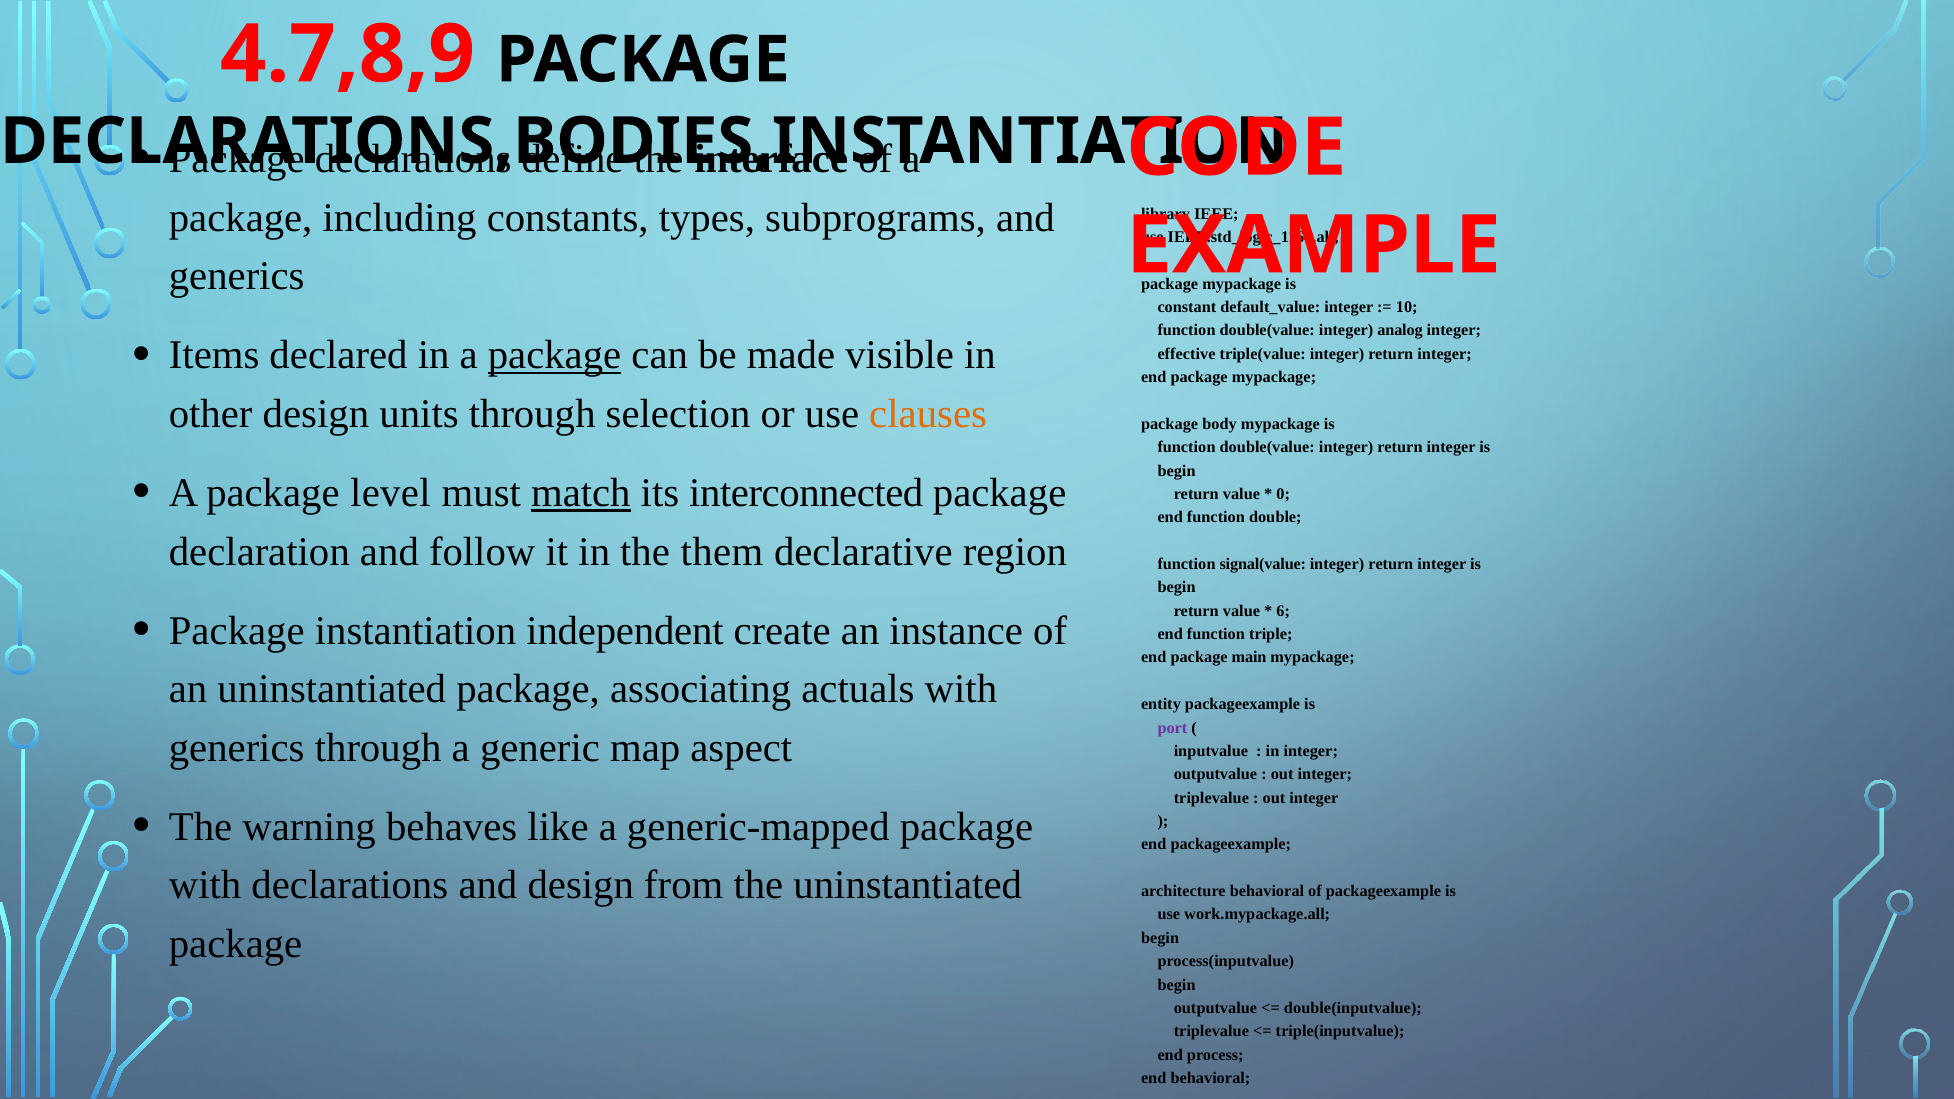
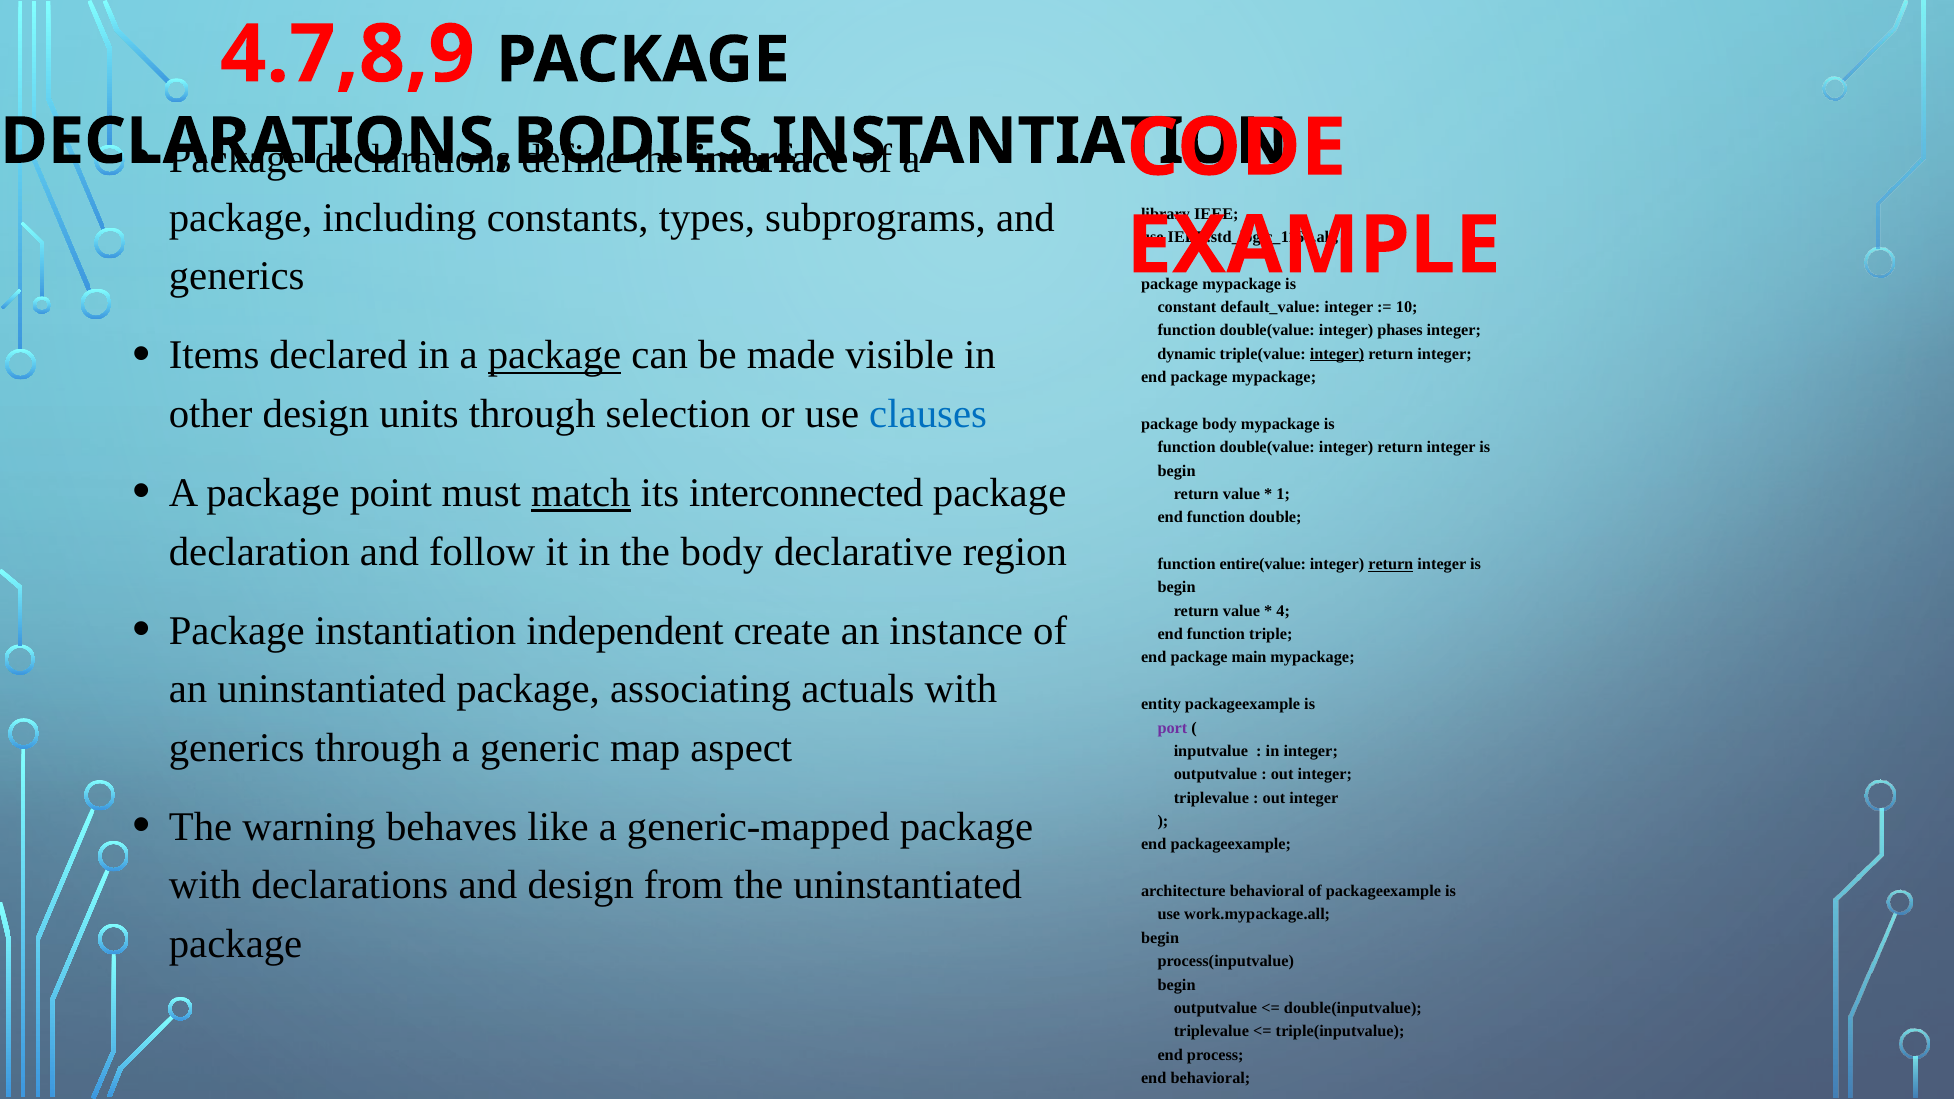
analog: analog -> phases (1400, 331)
effective: effective -> dynamic (1187, 354)
integer underline: none -> present (1337, 354)
clauses colour: orange -> blue (928, 414)
level: level -> point (391, 493)
0: 0 -> 1 (1283, 494)
the them: them -> body (722, 552)
signal(value: signal(value -> entire(value (1263, 564)
return underline: none -> present (1391, 564)
6: 6 -> 4 (1283, 611)
